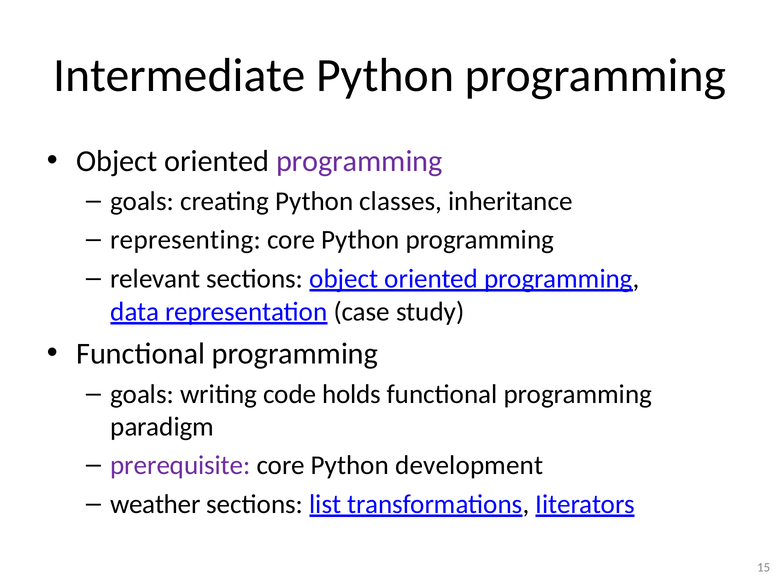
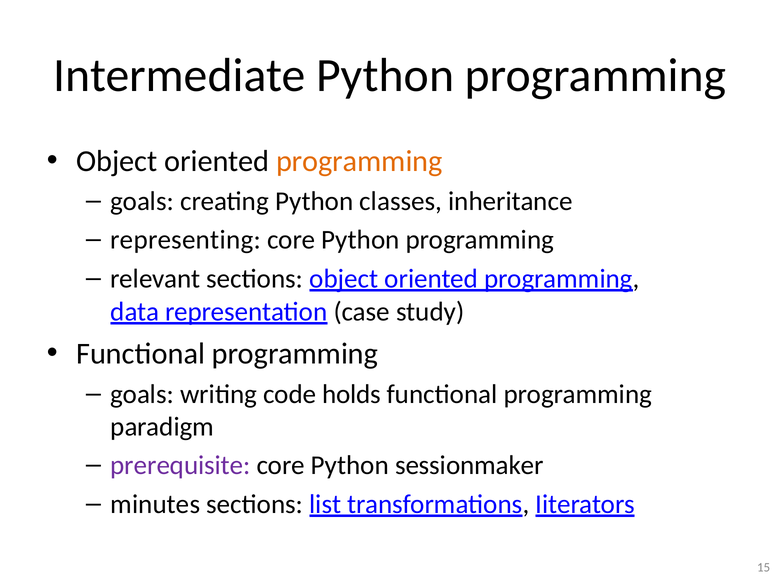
programming colour: purple -> orange (359, 161)
development: development -> sessionmaker (469, 465)
weather: weather -> minutes (155, 504)
